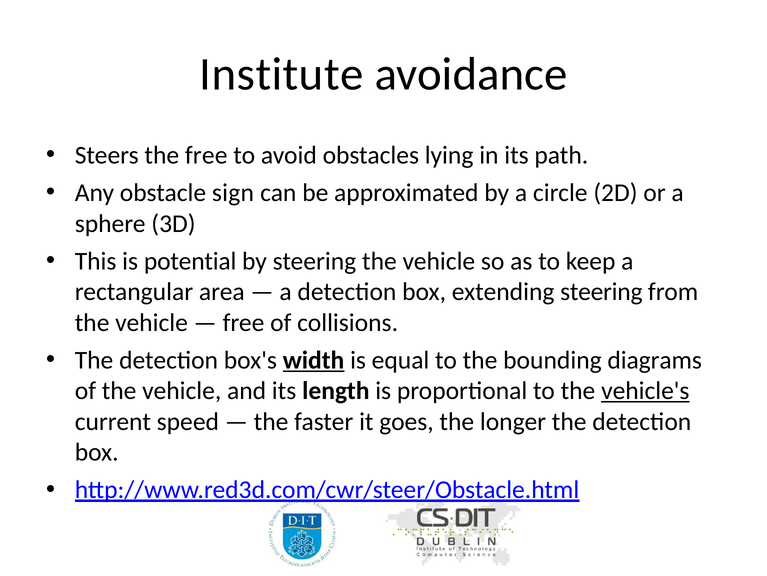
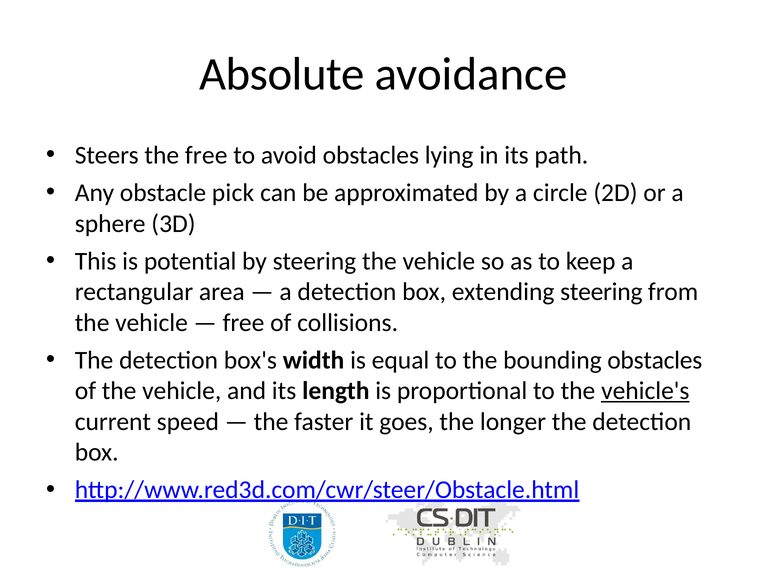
Institute: Institute -> Absolute (282, 74)
sign: sign -> pick (233, 193)
width underline: present -> none (314, 360)
bounding diagrams: diagrams -> obstacles (655, 360)
